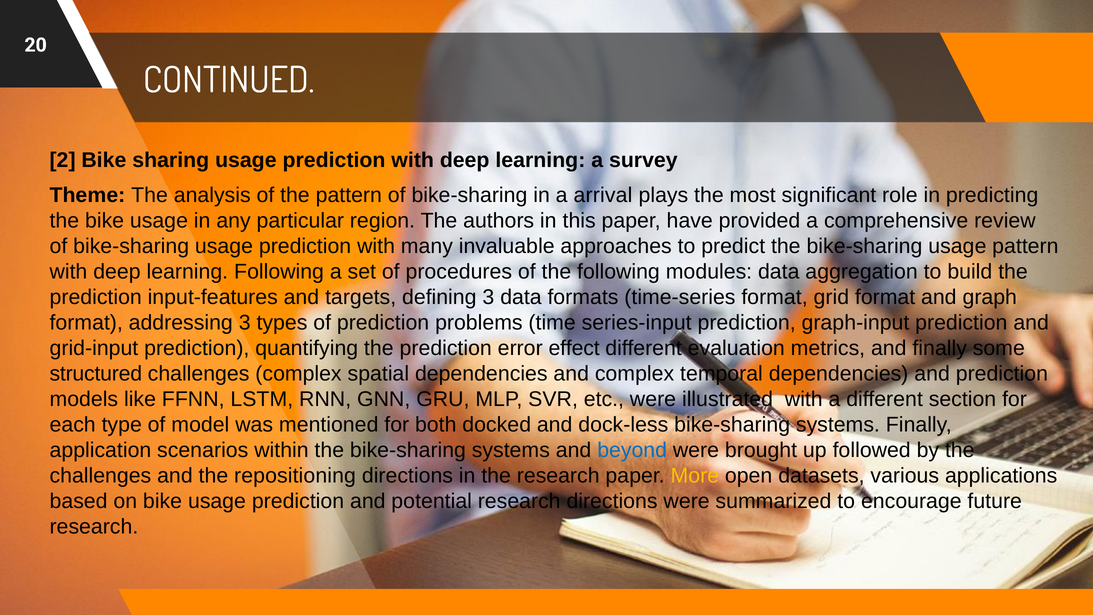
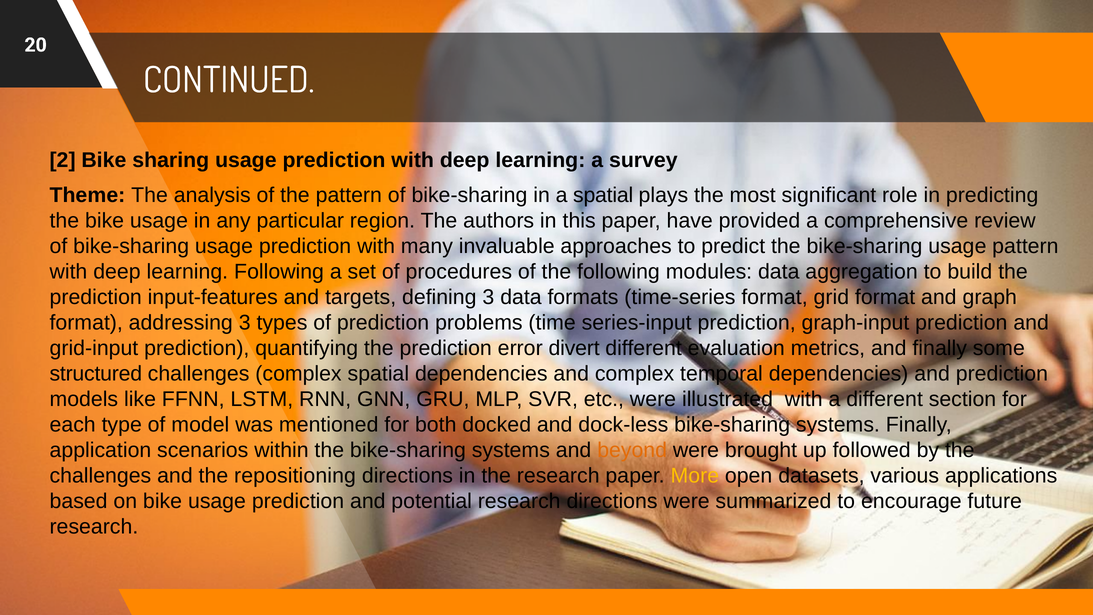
a arrival: arrival -> spatial (603, 195)
effect: effect -> divert (574, 348)
beyond colour: blue -> orange (632, 450)
